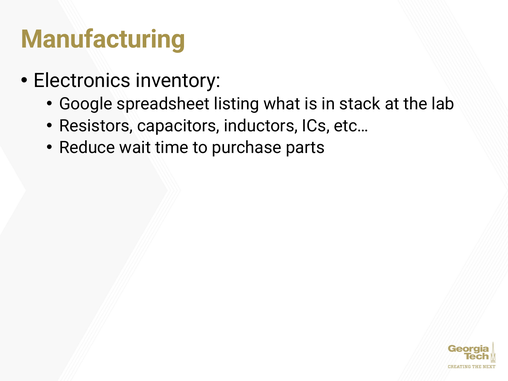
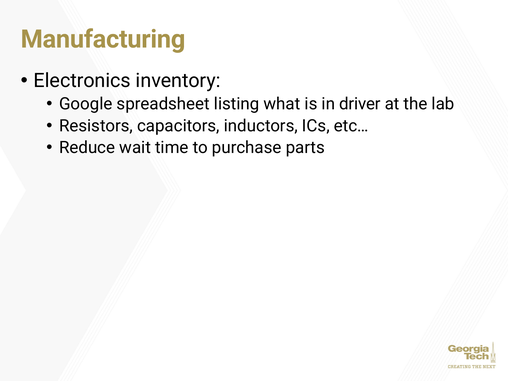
stack: stack -> driver (360, 104)
